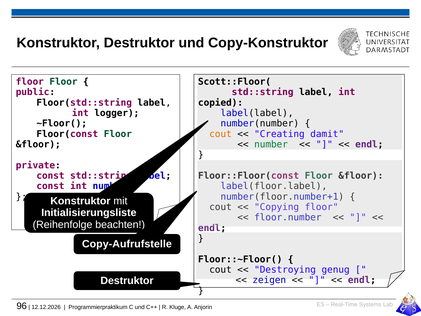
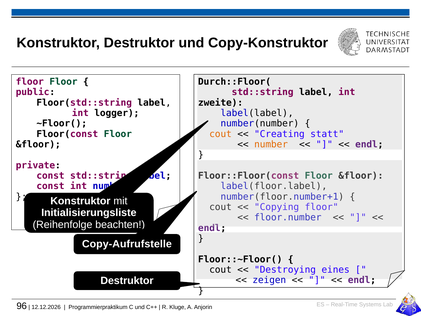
Scott::Floor(: Scott::Floor( -> Durch::Floor( (235, 82)
copied: copied -> zweite (221, 103)
damit: damit -> statt (327, 134)
number colour: green -> orange (271, 144)
genug: genug -> eines (336, 270)
